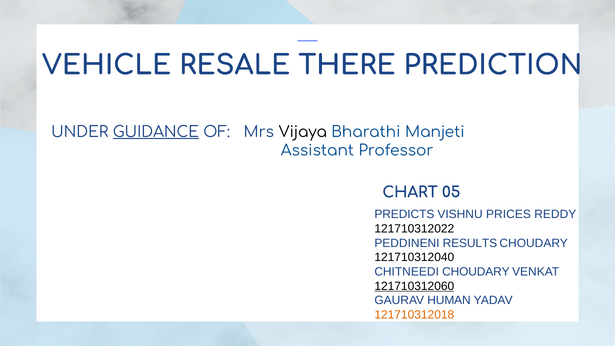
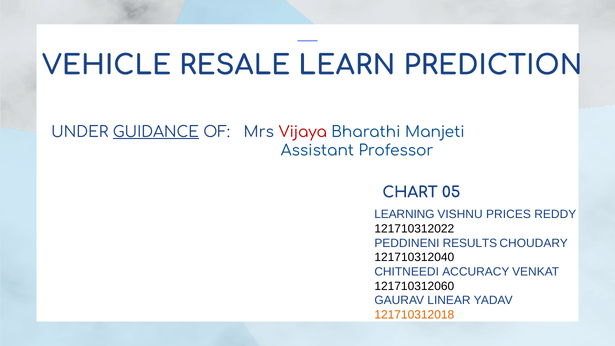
THERE: THERE -> LEARN (347, 65)
Vijaya colour: black -> red (303, 132)
PREDICTS: PREDICTS -> LEARNING (404, 214)
CHITNEEDI CHOUDARY: CHOUDARY -> ACCURACY (476, 272)
121710312060 underline: present -> none (414, 286)
HUMAN: HUMAN -> LINEAR (449, 301)
